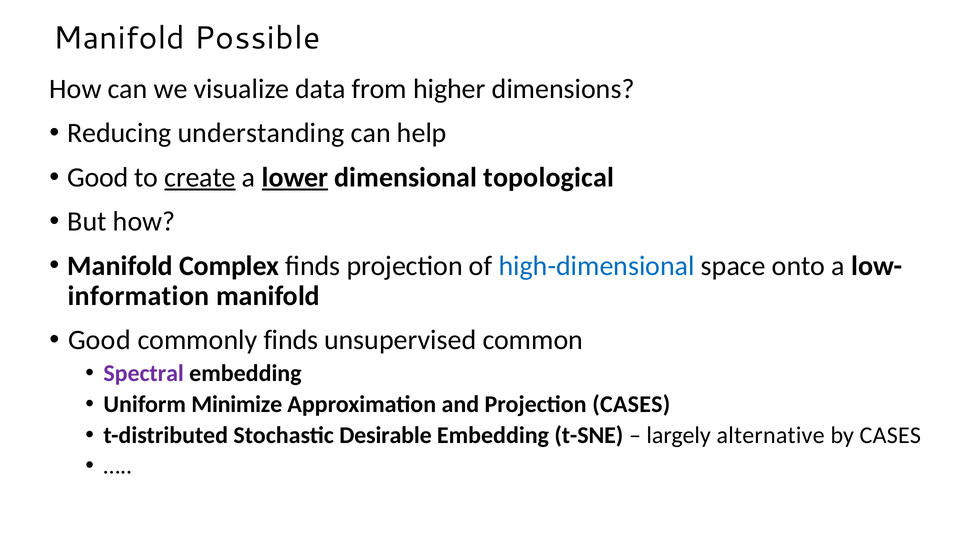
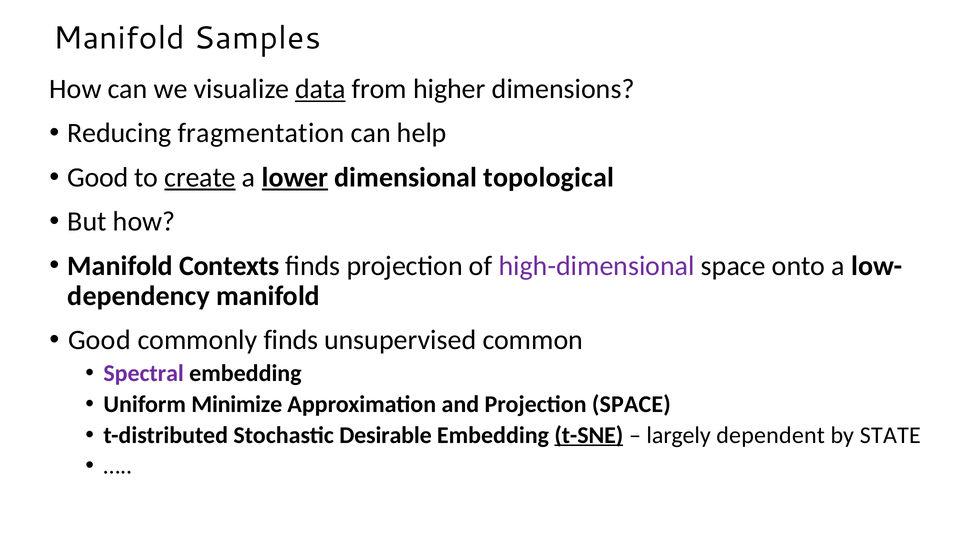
Possible: Possible -> Samples (257, 38)
data underline: none -> present (320, 89)
understanding: understanding -> fragmentation (261, 133)
Complex: Complex -> Contexts (229, 266)
high-dimensional colour: blue -> purple (597, 266)
information: information -> dependency (139, 296)
Projection CASES: CASES -> SPACE (631, 404)
t-SNE underline: none -> present (589, 435)
alternative: alternative -> dependent (771, 435)
by CASES: CASES -> STATE (890, 435)
